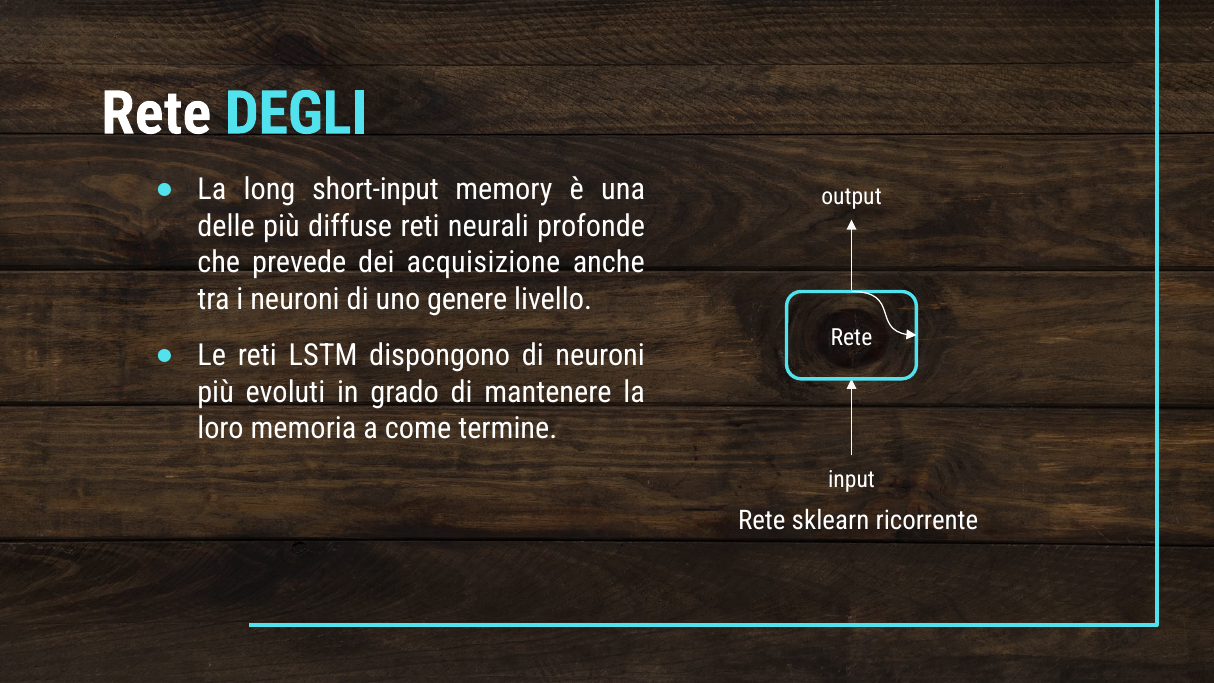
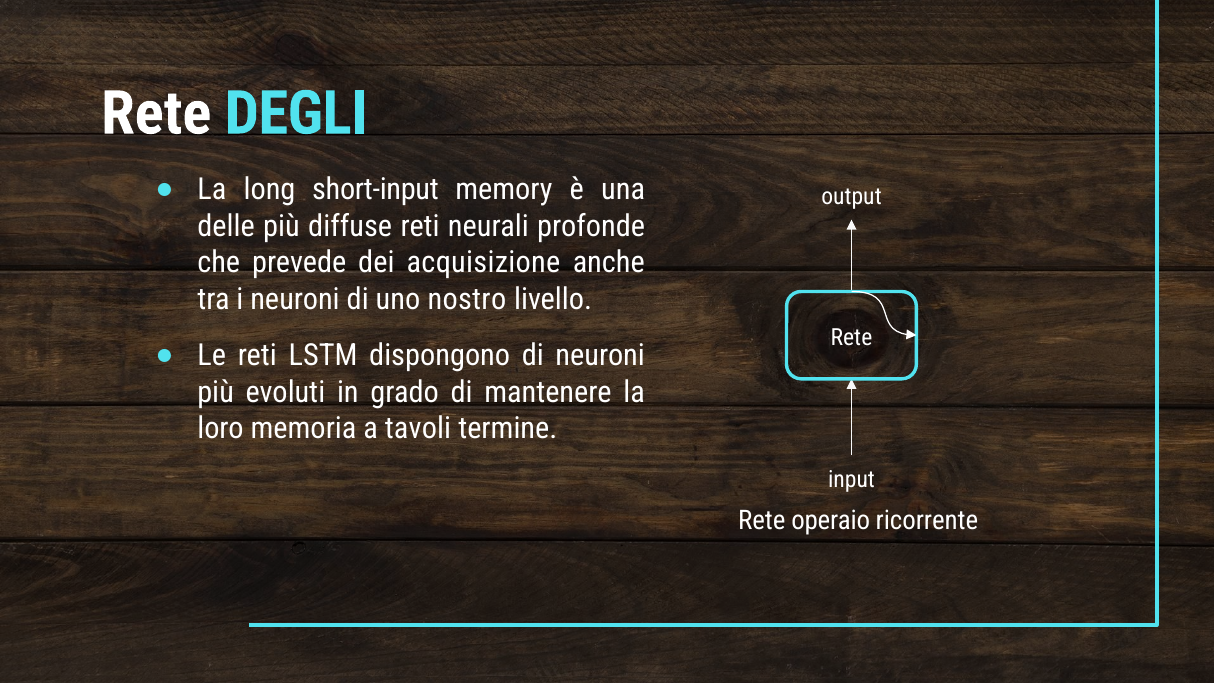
genere: genere -> nostro (467, 299)
come: come -> tavoli (418, 429)
sklearn: sklearn -> operaio (831, 520)
